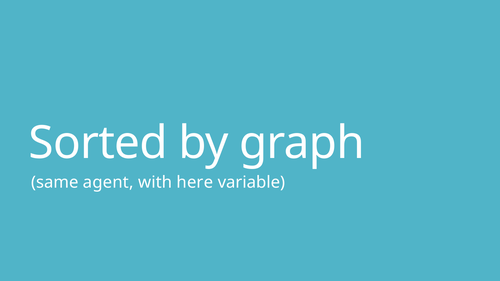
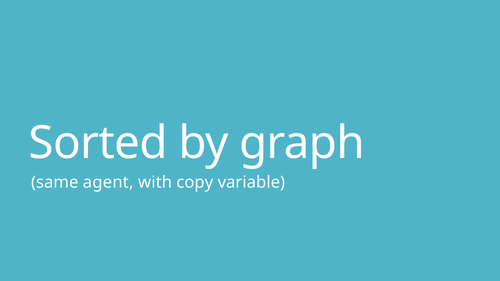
here: here -> copy (195, 182)
